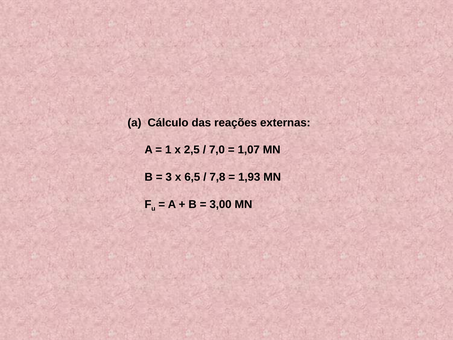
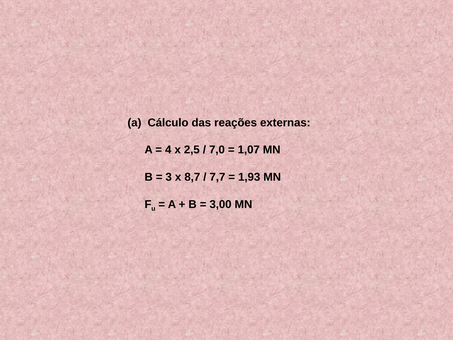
1: 1 -> 4 (168, 150)
6,5: 6,5 -> 8,7 (192, 177)
7,8: 7,8 -> 7,7 (217, 177)
